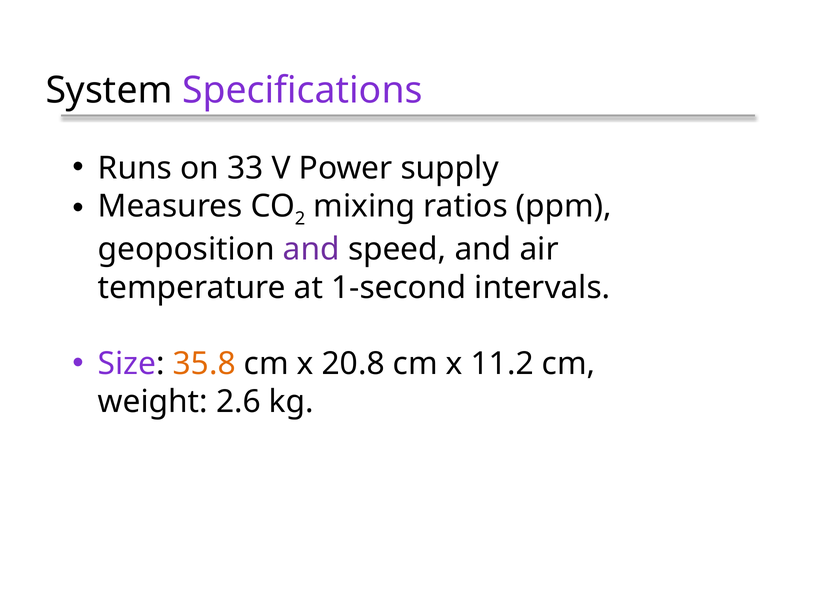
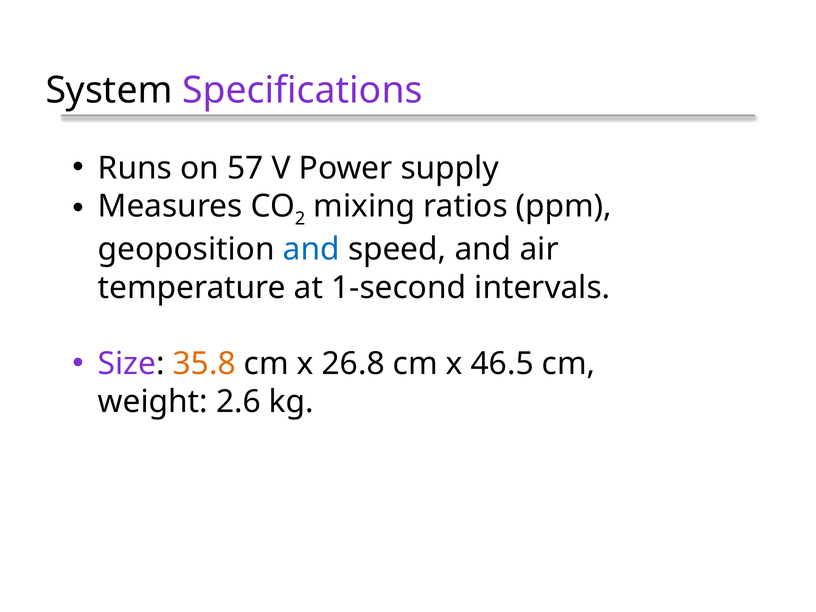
33: 33 -> 57 (245, 168)
and colour: purple -> blue (311, 250)
20.8: 20.8 -> 26.8 (353, 364)
11.2: 11.2 -> 46.5 (502, 364)
